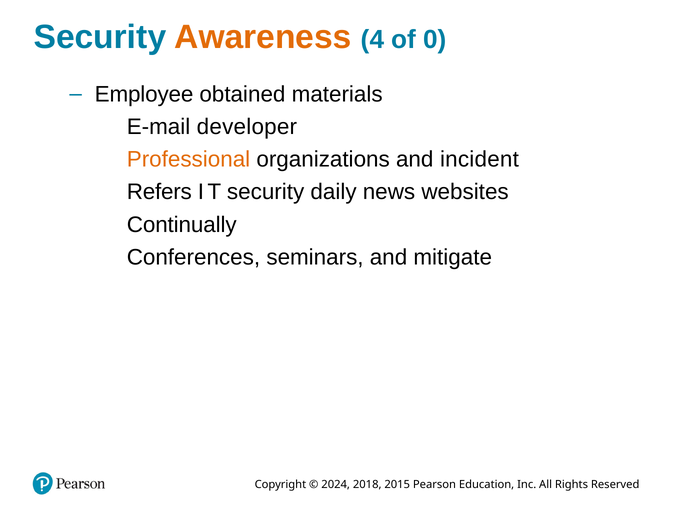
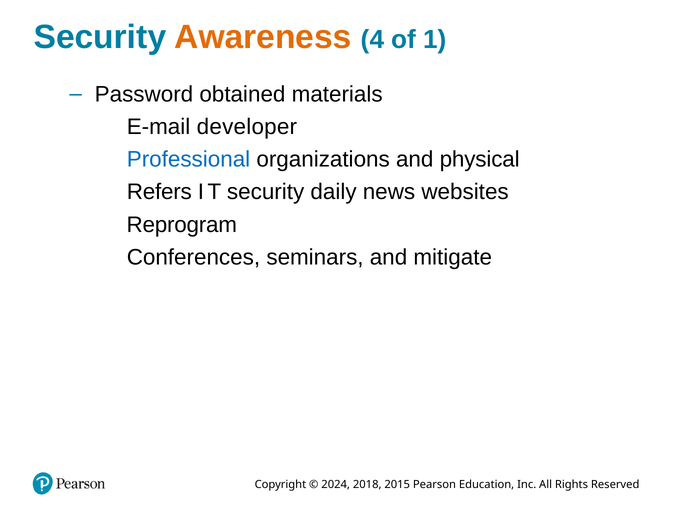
0: 0 -> 1 (435, 40)
Employee: Employee -> Password (144, 94)
Professional colour: orange -> blue (189, 159)
incident: incident -> physical (480, 159)
Continually: Continually -> Reprogram (182, 225)
